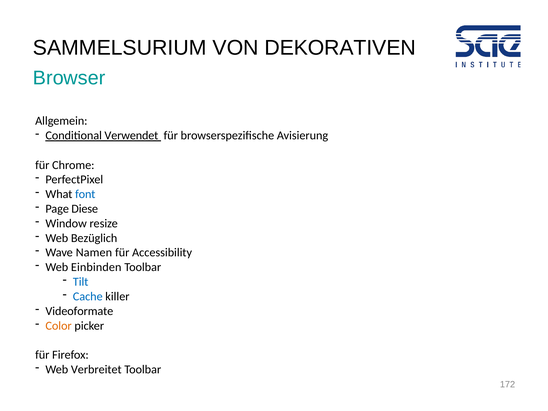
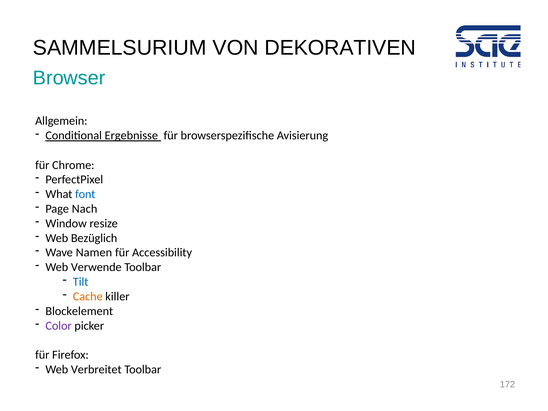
Verwendet: Verwendet -> Ergebnisse (131, 136)
Diese: Diese -> Nach (85, 209)
Einbinden: Einbinden -> Verwende (96, 267)
Cache colour: blue -> orange (88, 296)
Videoformate: Videoformate -> Blockelement (79, 311)
Color colour: orange -> purple (59, 326)
